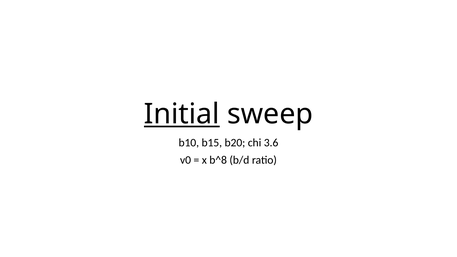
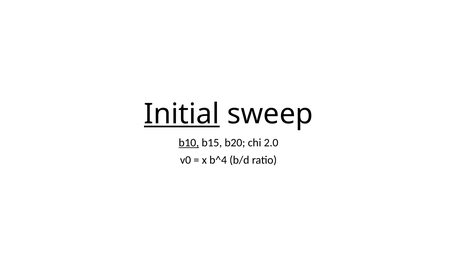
b10 underline: none -> present (189, 143)
3.6: 3.6 -> 2.0 (271, 143)
b^8: b^8 -> b^4 (218, 160)
